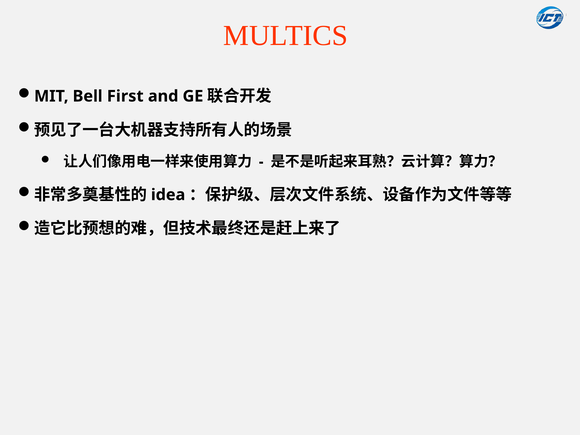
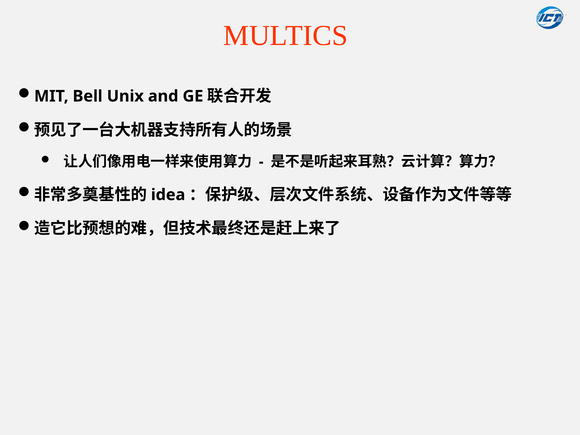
First: First -> Unix (125, 96)
